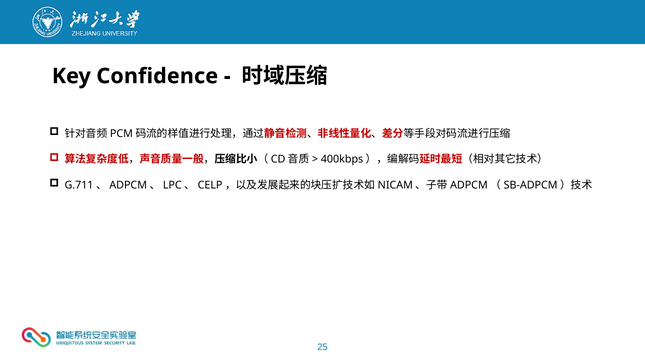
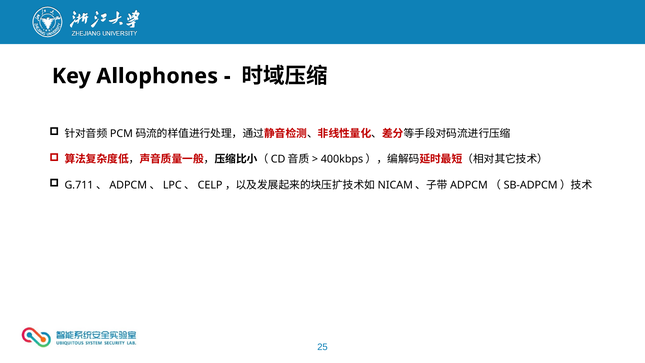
Confidence: Confidence -> Allophones (157, 76)
